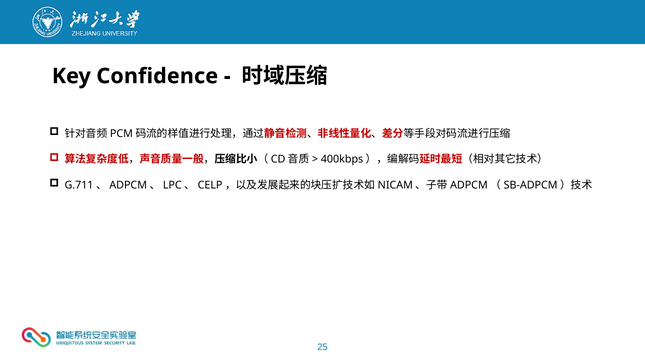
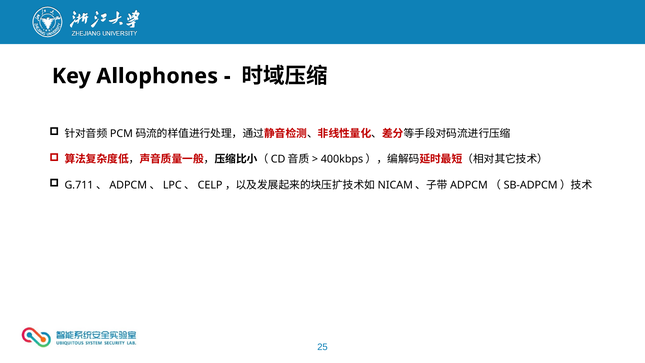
Confidence: Confidence -> Allophones (157, 76)
